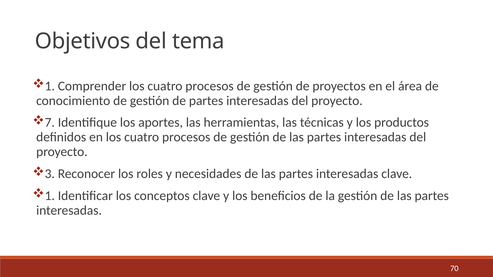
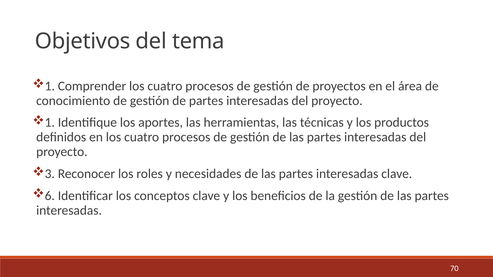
7: 7 -> 1 (50, 123)
1: 1 -> 6 (50, 196)
